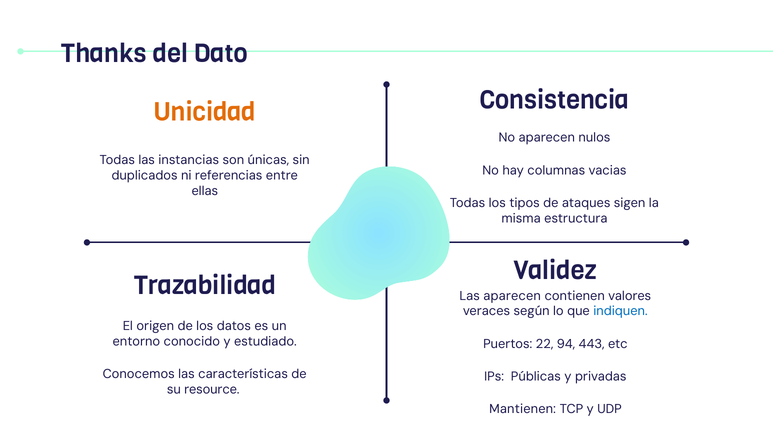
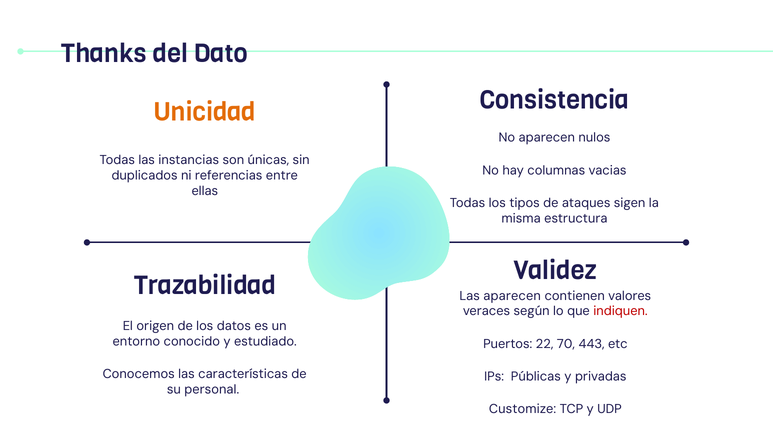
indiquen colour: blue -> red (620, 311)
94: 94 -> 70 (566, 344)
resource: resource -> personal (212, 390)
Mantienen: Mantienen -> Customize (523, 409)
